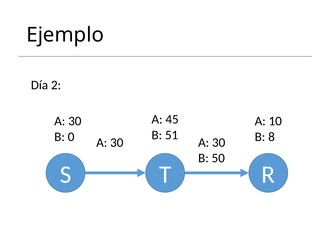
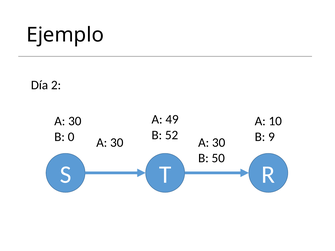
45: 45 -> 49 (172, 120)
51: 51 -> 52 (172, 135)
8: 8 -> 9 (271, 137)
